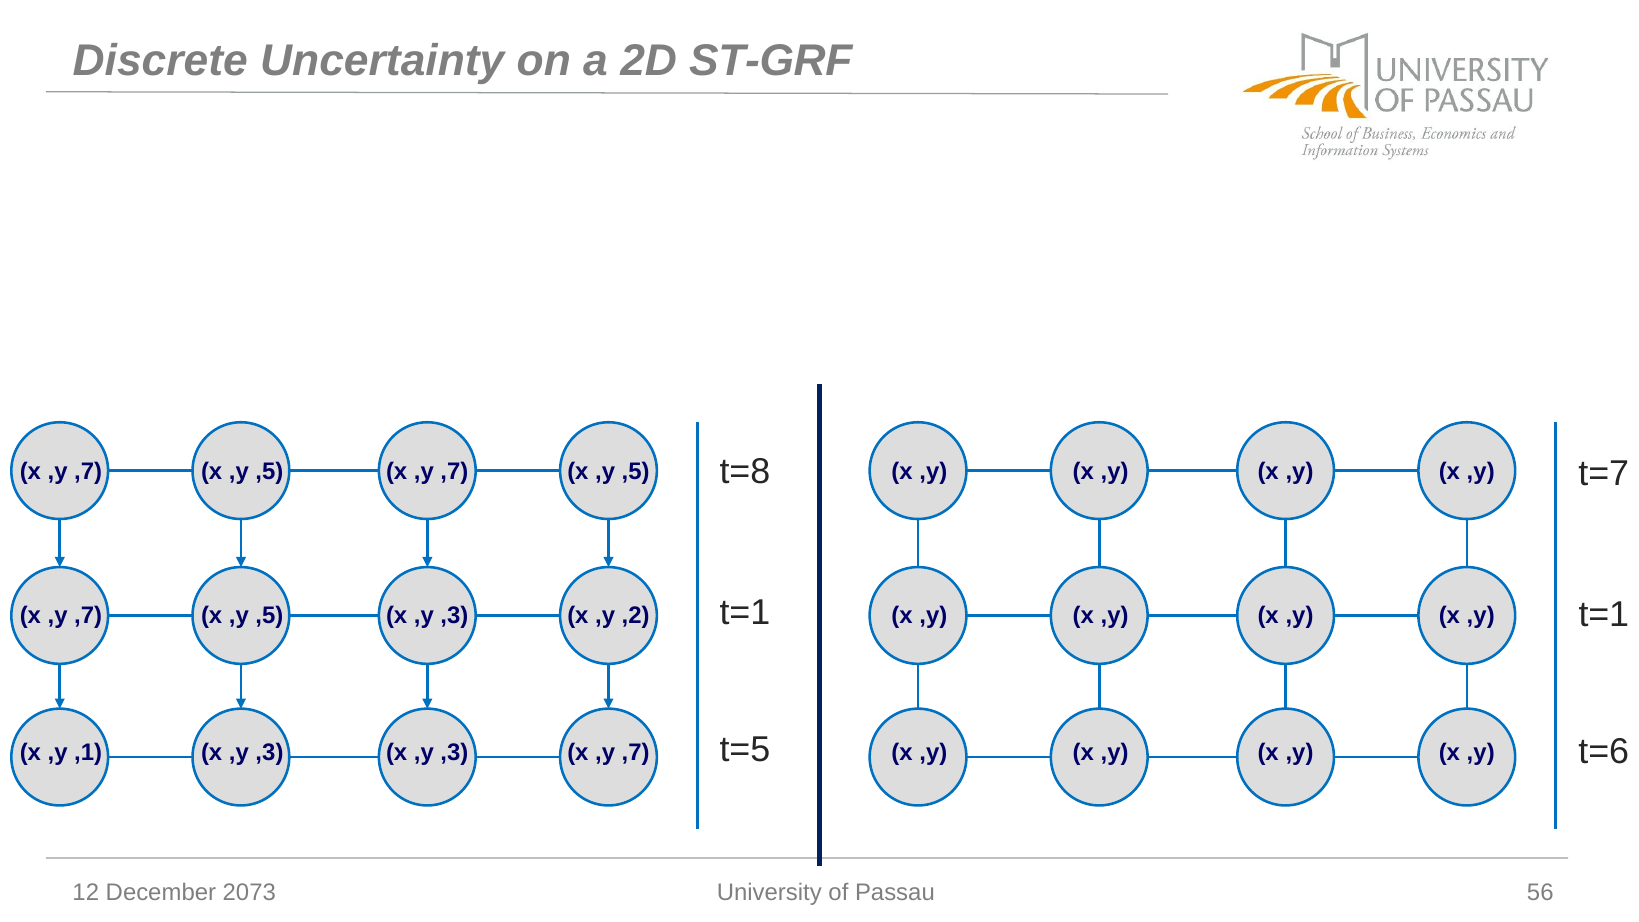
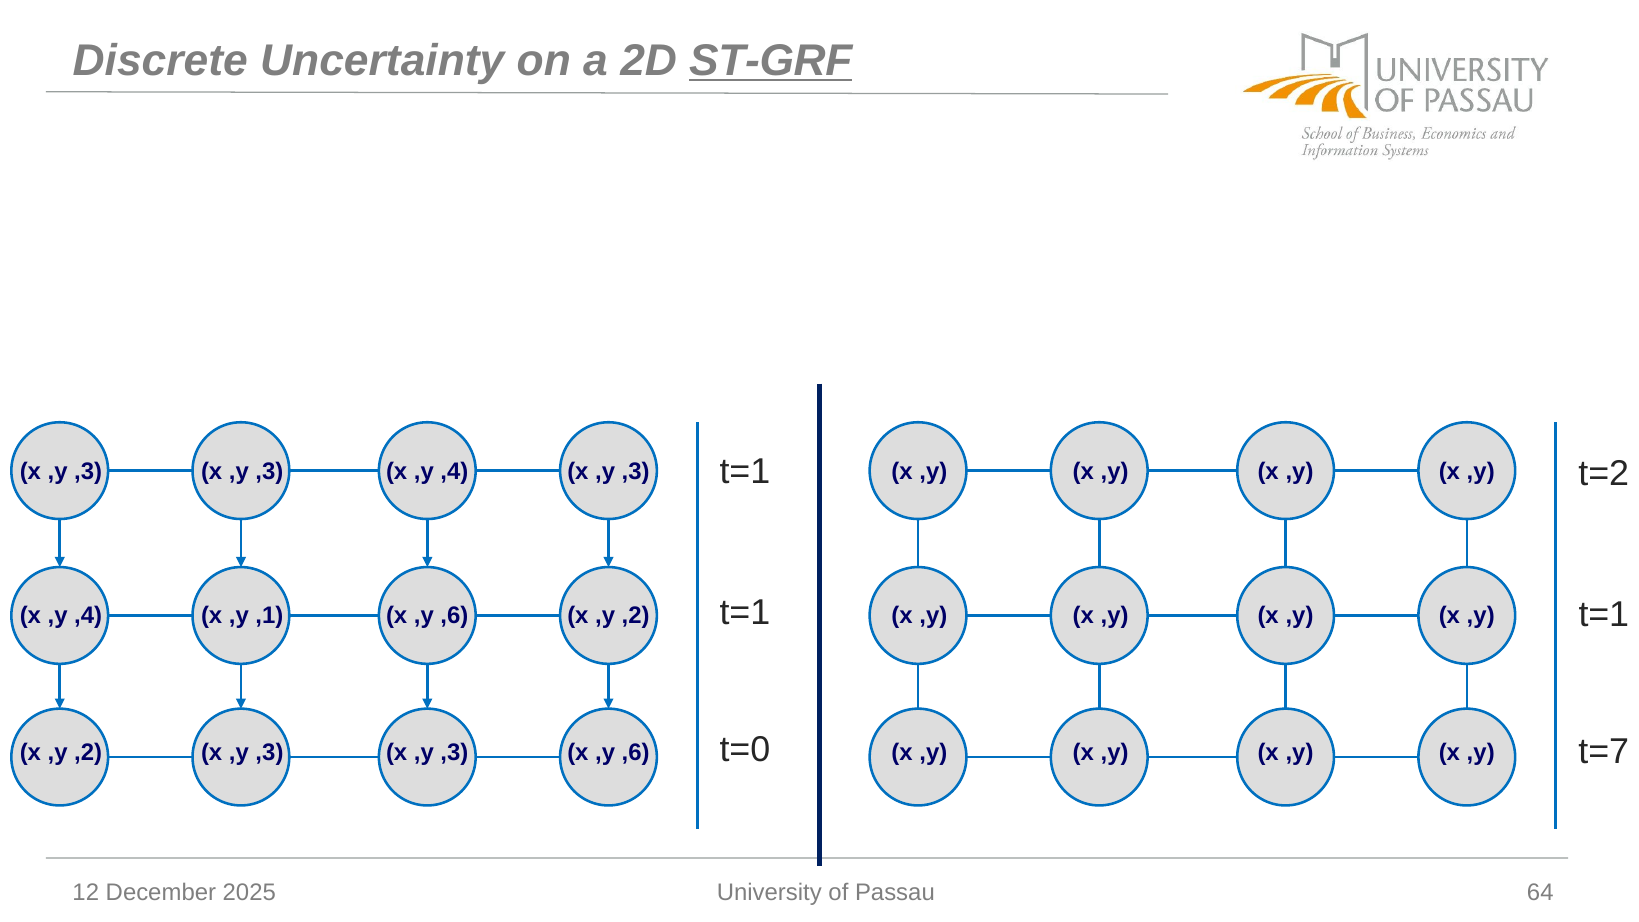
ST-GRF underline: none -> present (771, 61)
t=8: t=8 -> t=1 (745, 472)
t=7: t=7 -> t=2 (1604, 474)
,7: ,7 -> ,3 (88, 471)
,5: ,5 -> ,3 (269, 471)
,7: ,7 -> ,4 (454, 471)
,5: ,5 -> ,3 (636, 471)
,7: ,7 -> ,4 (88, 616)
,5: ,5 -> ,1 (269, 616)
,3: ,3 -> ,6 (454, 616)
t=5: t=5 -> t=0 (745, 750)
t=6: t=6 -> t=7 (1604, 752)
,1: ,1 -> ,2 (88, 752)
,7: ,7 -> ,6 (636, 752)
2073: 2073 -> 2025 (249, 892)
56: 56 -> 64 (1540, 892)
